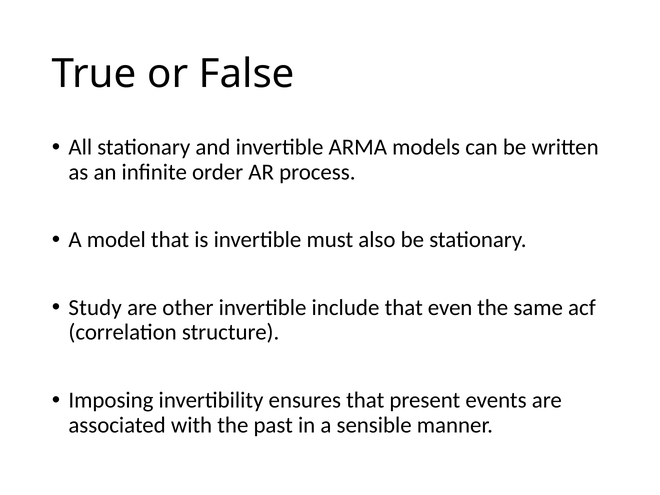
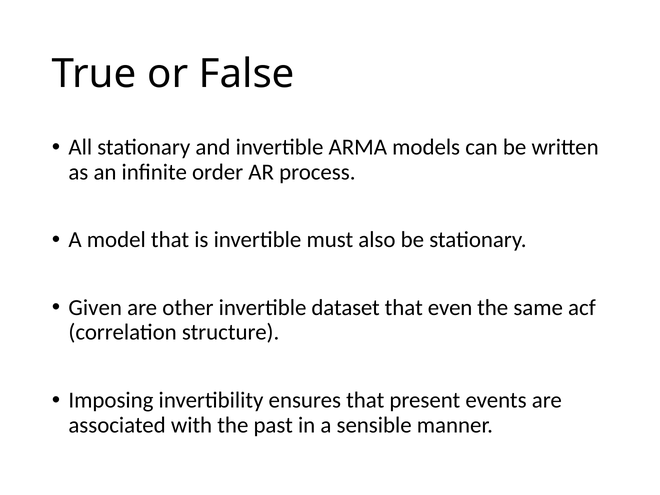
Study: Study -> Given (95, 308)
include: include -> dataset (346, 308)
